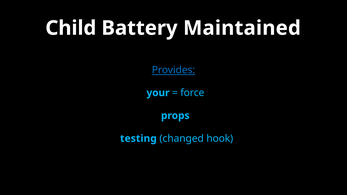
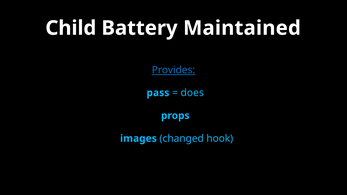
your: your -> pass (158, 93)
force: force -> does (192, 93)
testing: testing -> images (138, 139)
